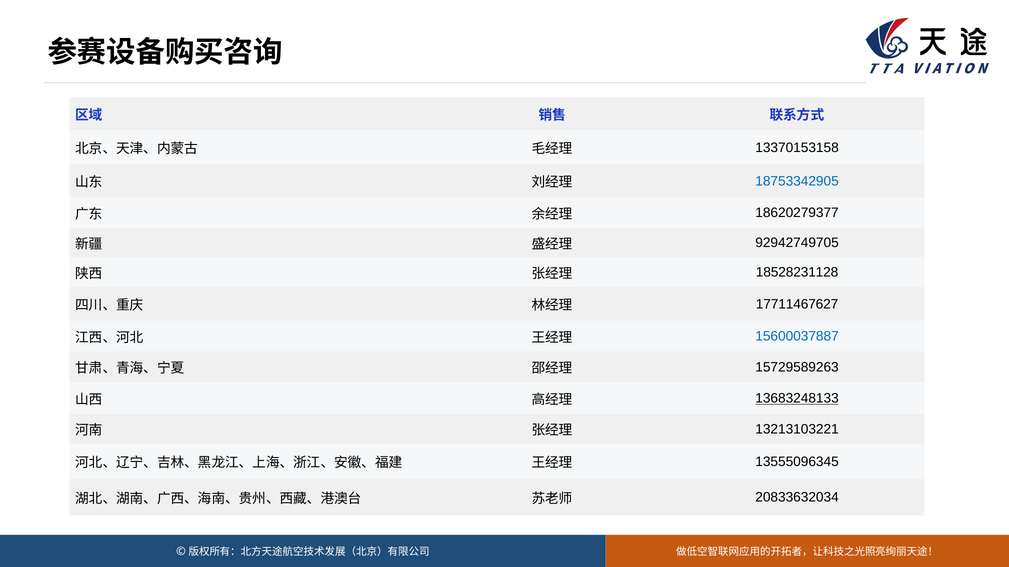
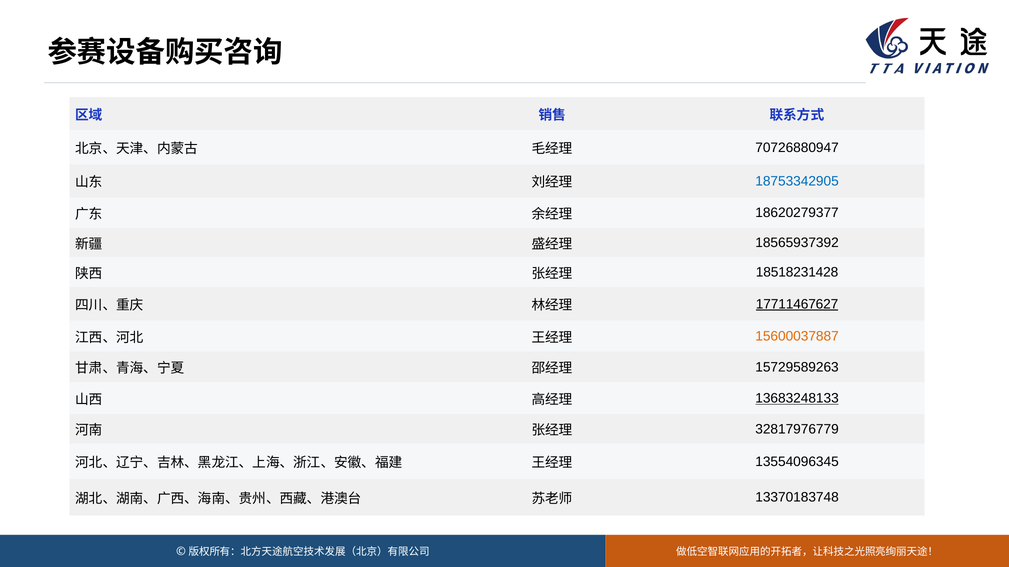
13370153158: 13370153158 -> 70726880947 (797, 148)
92942749705: 92942749705 -> 18565937392 (797, 243)
18528231128: 18528231128 -> 18518231428 (797, 273)
17711467627 underline: none -> present (797, 304)
15600037887 colour: blue -> orange (797, 337)
13213103221: 13213103221 -> 32817976779 (797, 430)
13555096345: 13555096345 -> 13554096345 (797, 462)
20833632034: 20833632034 -> 13370183748 (797, 498)
